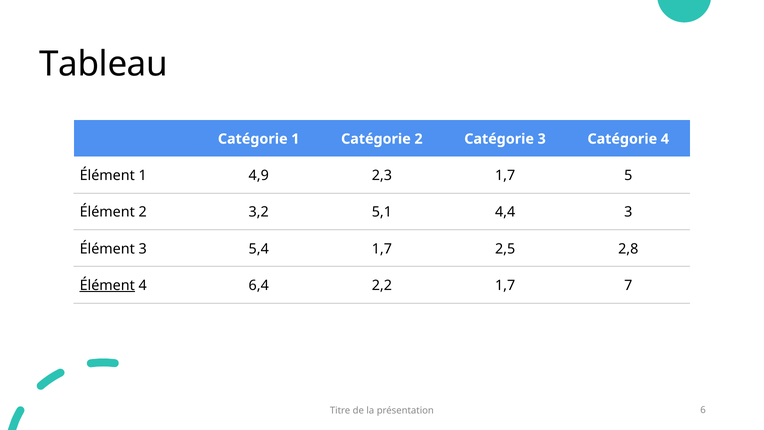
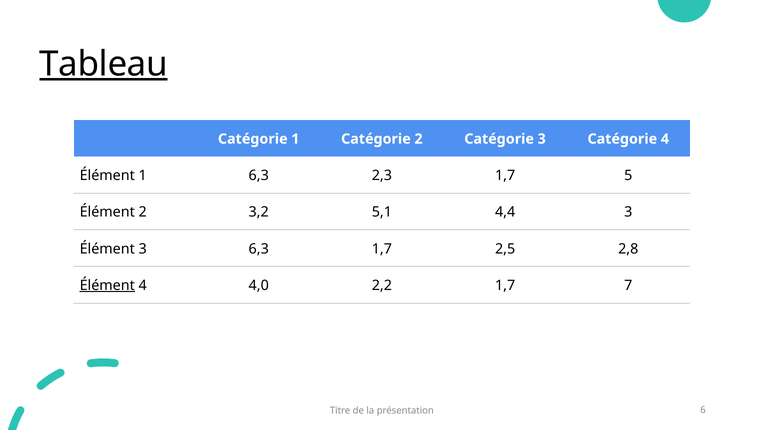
Tableau underline: none -> present (104, 64)
1 4,9: 4,9 -> 6,3 (259, 175)
3 5,4: 5,4 -> 6,3 (259, 249)
6,4: 6,4 -> 4,0 (259, 285)
